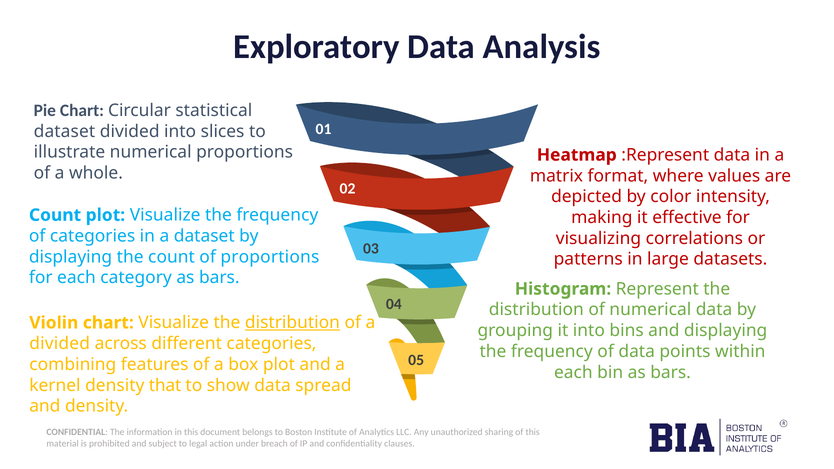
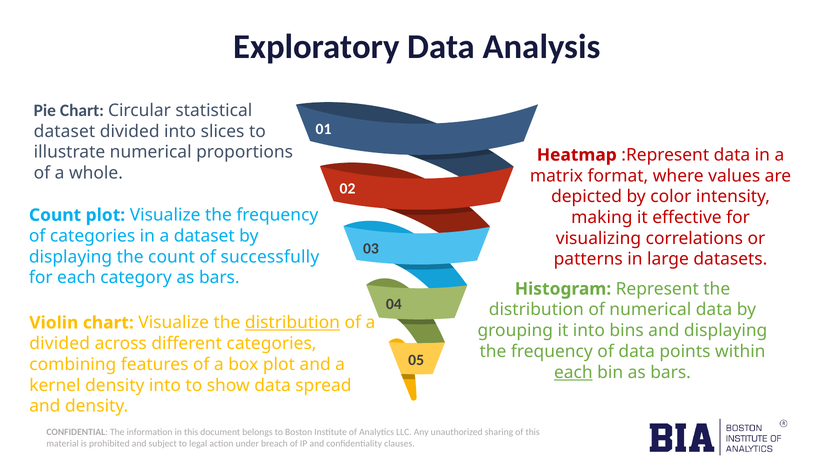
of proportions: proportions -> successfully (270, 257)
each underline: none -> present (573, 372)
density that: that -> into (165, 385)
